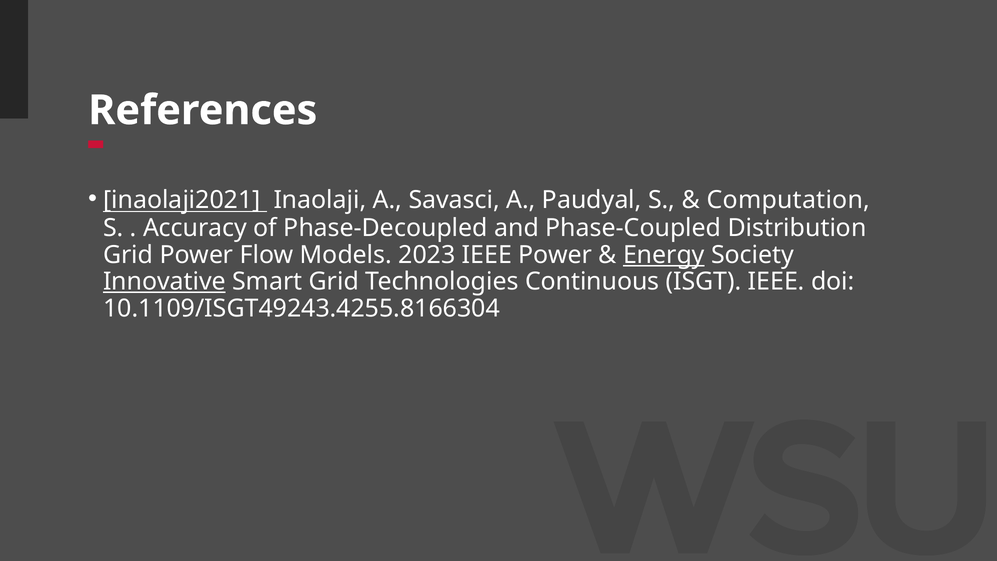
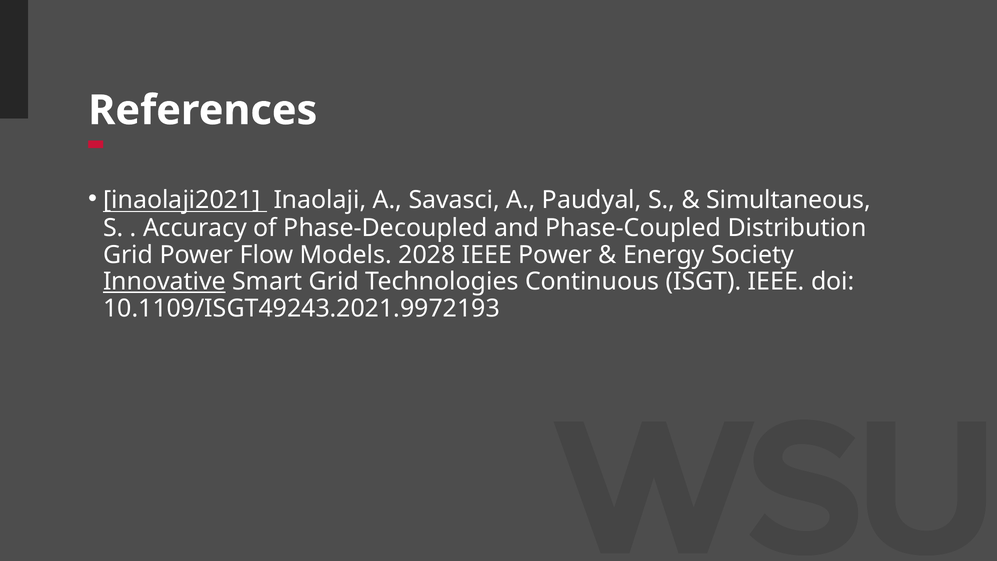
Computation: Computation -> Simultaneous (789, 200)
2023: 2023 -> 2028 (427, 255)
Energy underline: present -> none (664, 255)
10.1109/ISGT49243.4255.8166304: 10.1109/ISGT49243.4255.8166304 -> 10.1109/ISGT49243.2021.9972193 (301, 309)
